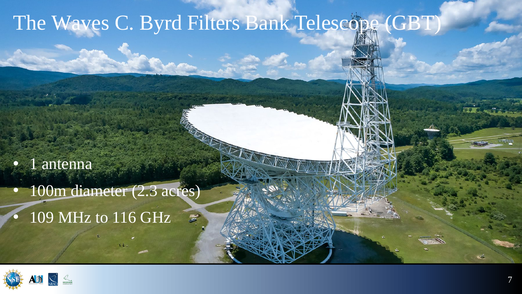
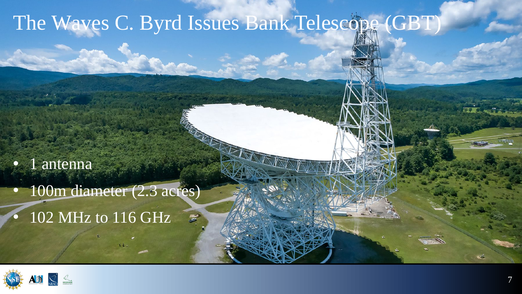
Filters: Filters -> Issues (213, 23)
109: 109 -> 102 (42, 217)
